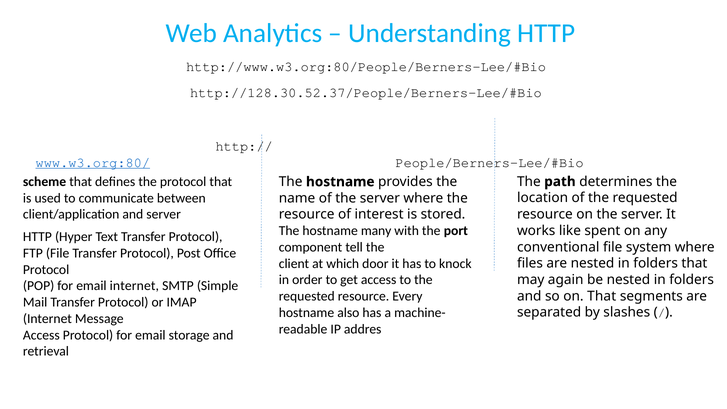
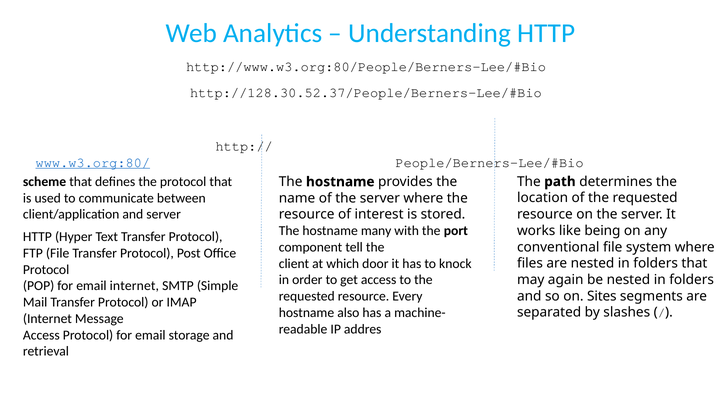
spent: spent -> being (602, 231)
on That: That -> Sites (602, 296)
